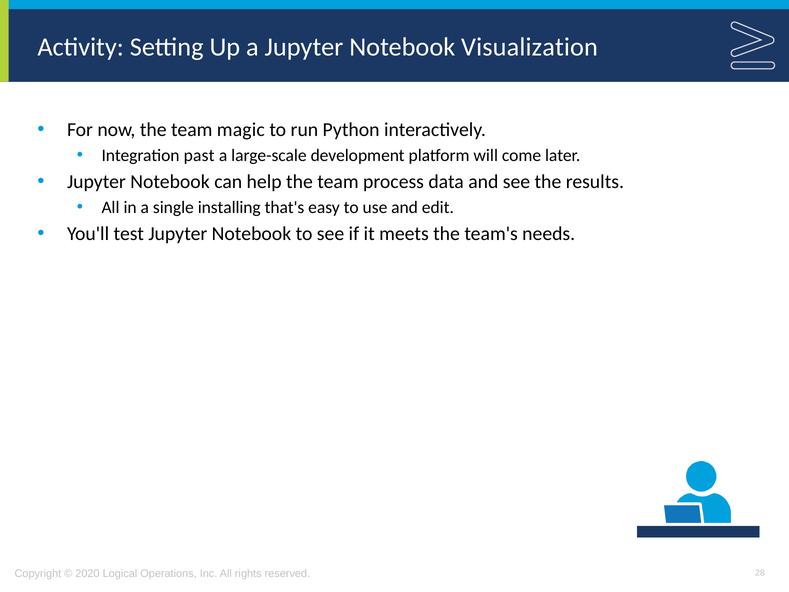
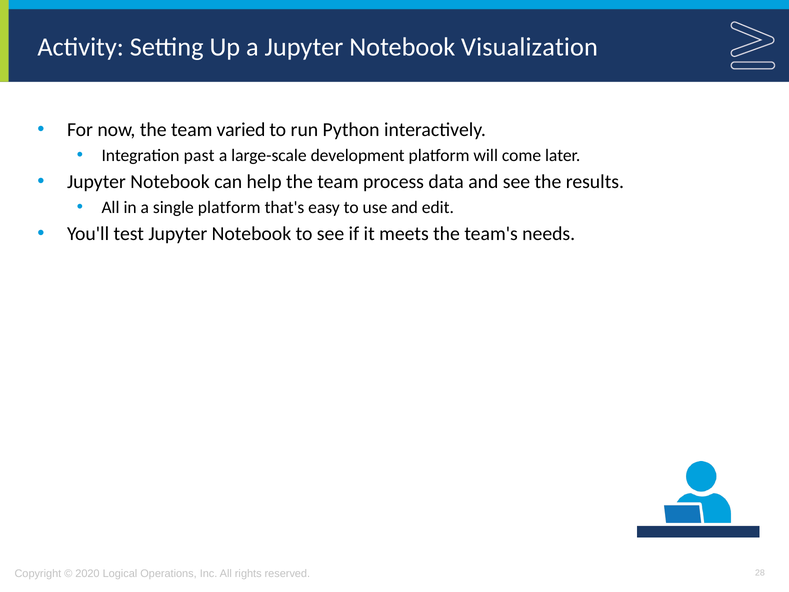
magic: magic -> varied (241, 130)
single installing: installing -> platform (229, 207)
